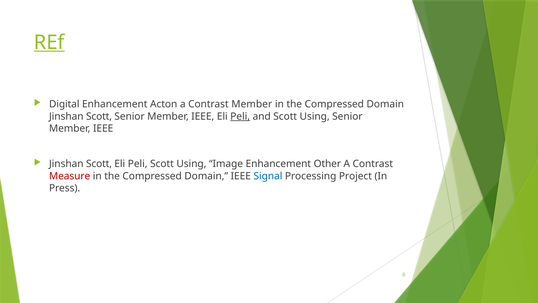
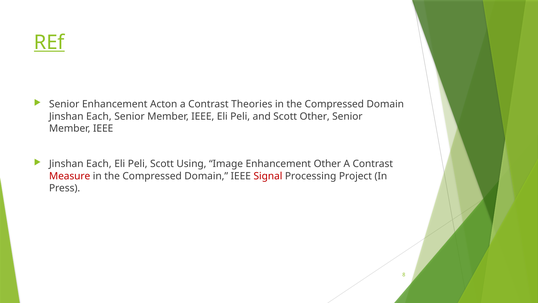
Digital: Digital -> Senior (64, 104)
Contrast Member: Member -> Theories (252, 104)
Scott: Scott -> Each (99, 116)
Peli underline: present -> none (240, 116)
and Scott Using: Using -> Other (315, 116)
Scott: Scott -> Each (99, 164)
Signal colour: blue -> red (268, 176)
